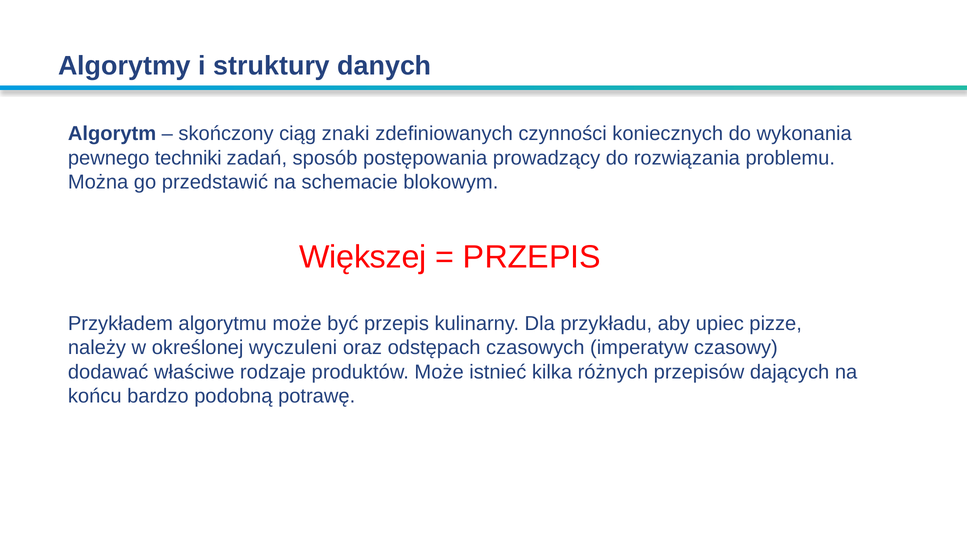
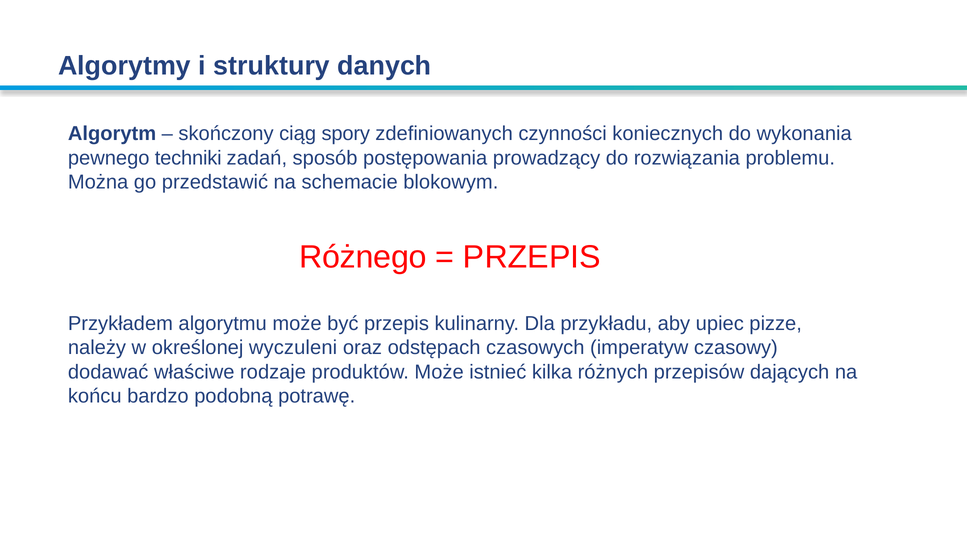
znaki: znaki -> spory (346, 134)
Większej: Większej -> Różnego (363, 257)
